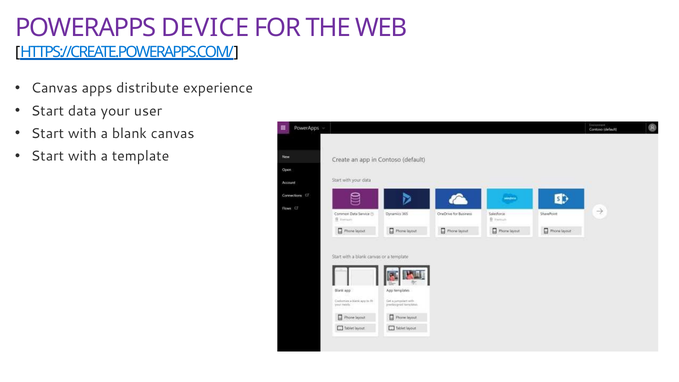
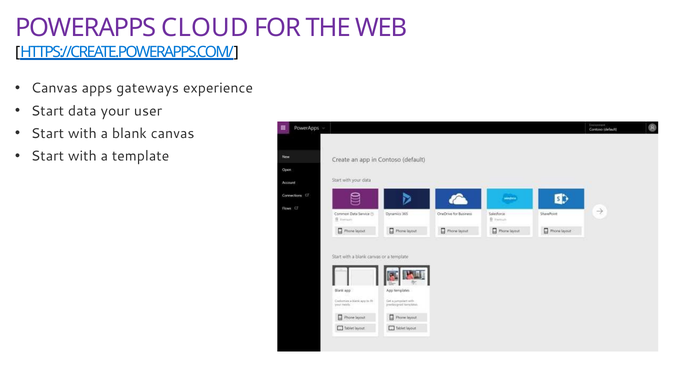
DEVICE: DEVICE -> CLOUD (205, 28)
distribute: distribute -> gateways (148, 88)
